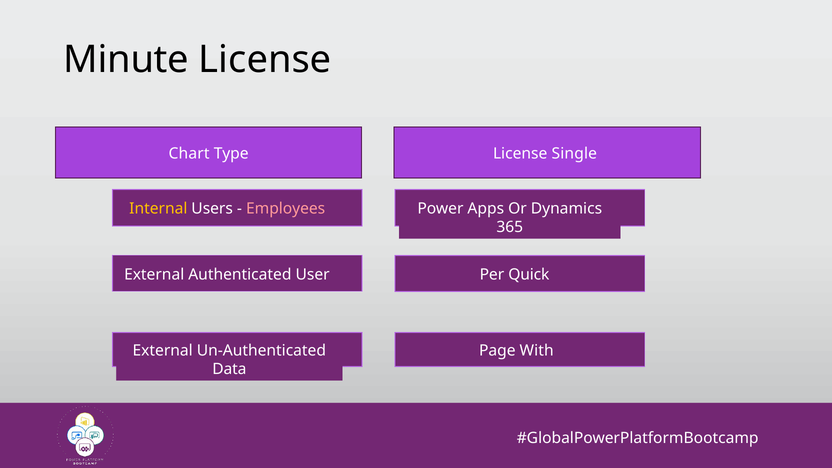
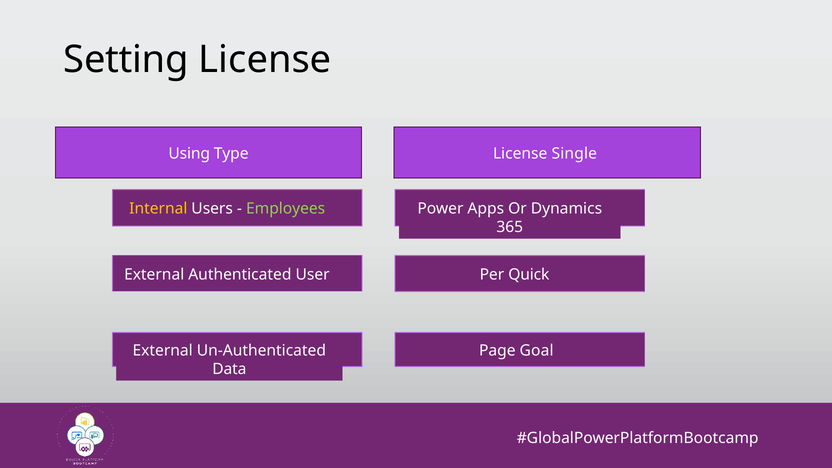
Minute: Minute -> Setting (126, 60)
Chart: Chart -> Using (189, 154)
Employees colour: pink -> light green (286, 208)
With: With -> Goal (537, 351)
